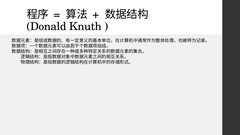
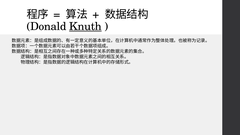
Knuth underline: none -> present (85, 26)
